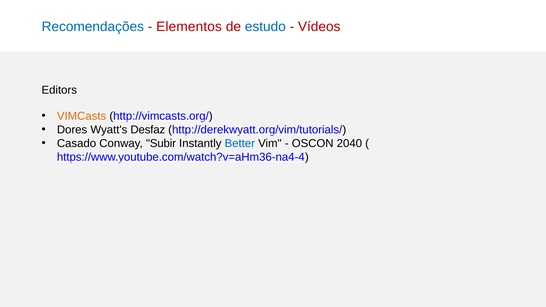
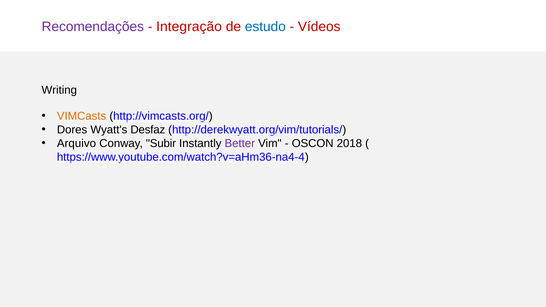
Recomendações colour: blue -> purple (93, 27)
Elementos: Elementos -> Integração (189, 27)
Editors: Editors -> Writing (59, 90)
Casado: Casado -> Arquivo (76, 143)
Better colour: blue -> purple (240, 143)
2040: 2040 -> 2018 (349, 143)
